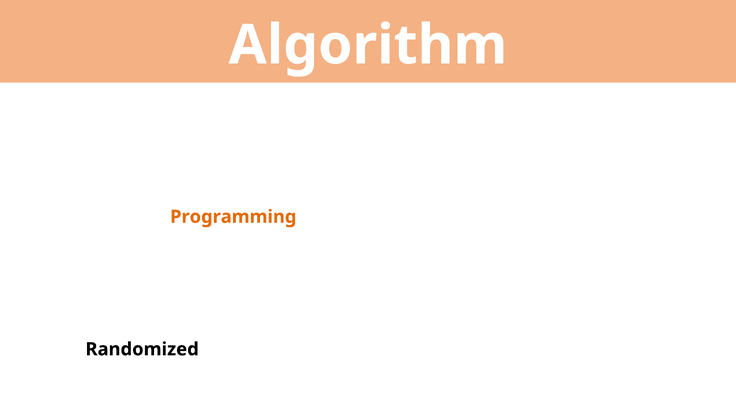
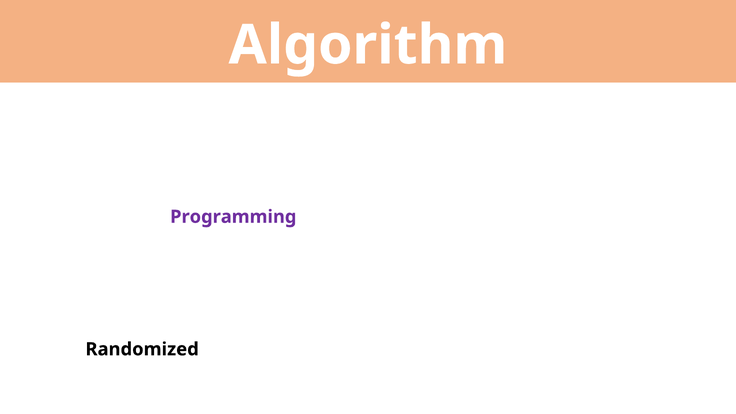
Programming colour: orange -> purple (233, 217)
